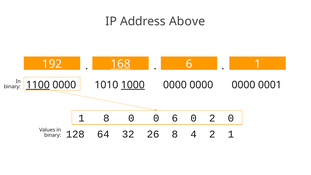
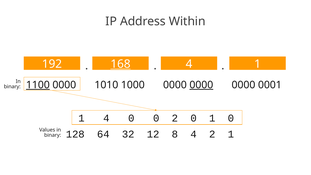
Above: Above -> Within (187, 21)
6: 6 -> 4 (189, 64)
1000 underline: present -> none (133, 85)
0000 underline: none -> present (201, 85)
1 8: 8 -> 4 (106, 118)
0 6: 6 -> 2 (175, 118)
0 2: 2 -> 1 (212, 118)
26: 26 -> 12 (153, 134)
